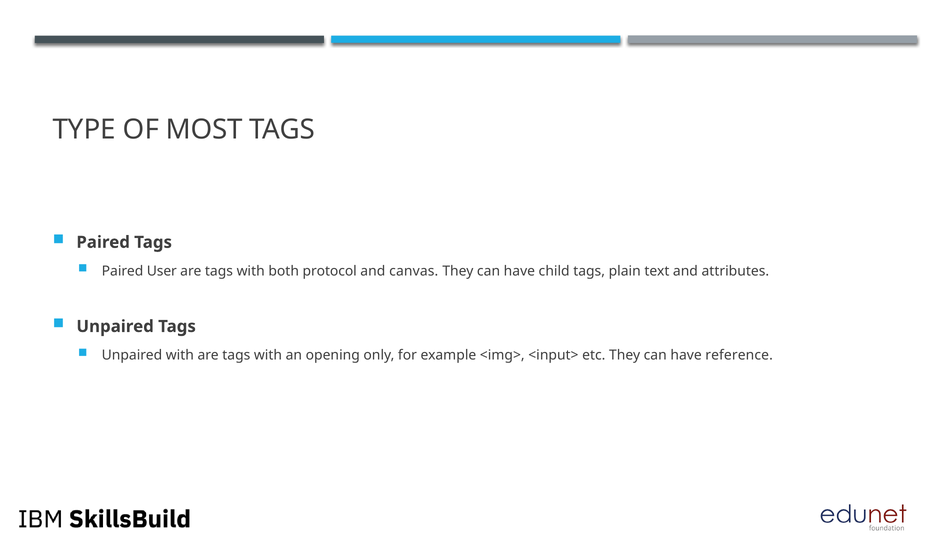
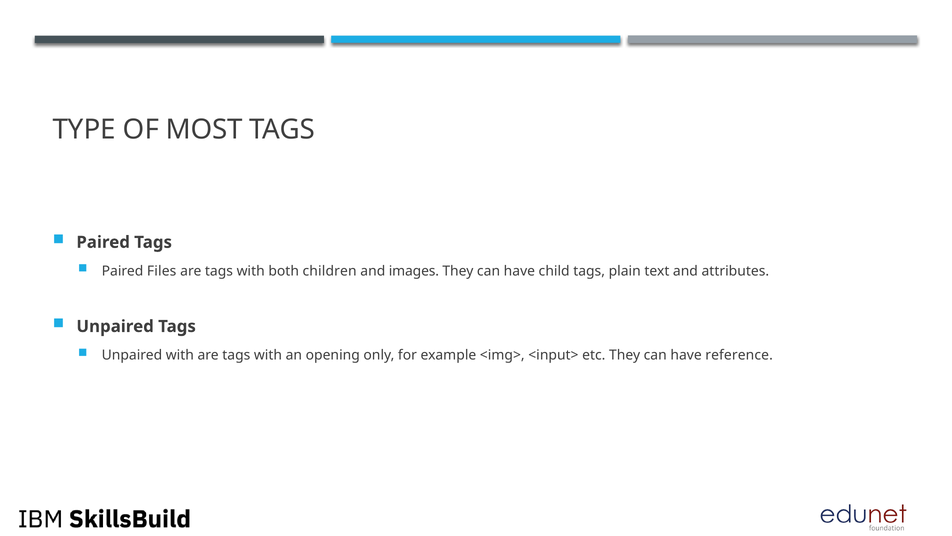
User: User -> Files (162, 271)
protocol: protocol -> children (330, 271)
canvas: canvas -> images (414, 271)
